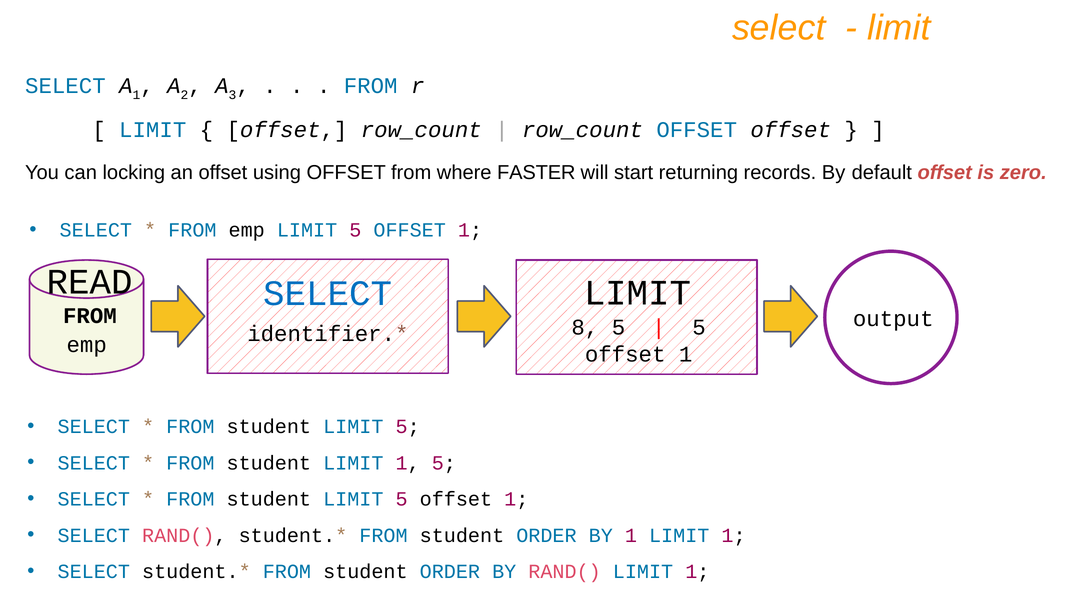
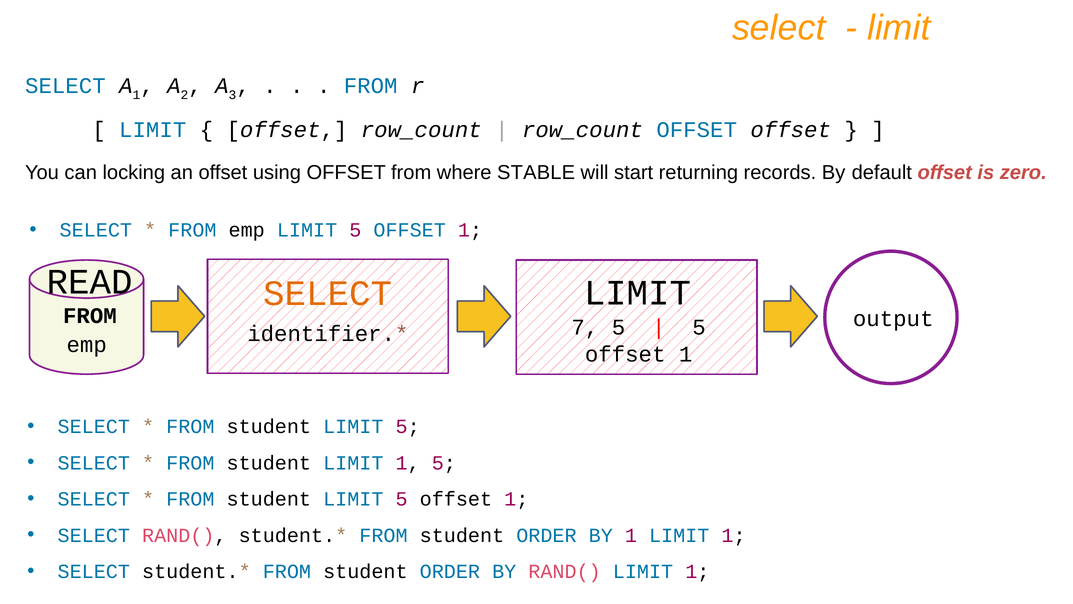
FASTER: FASTER -> STABLE (536, 173)
SELECT colour: blue -> orange (328, 293)
8: 8 -> 7 (585, 327)
